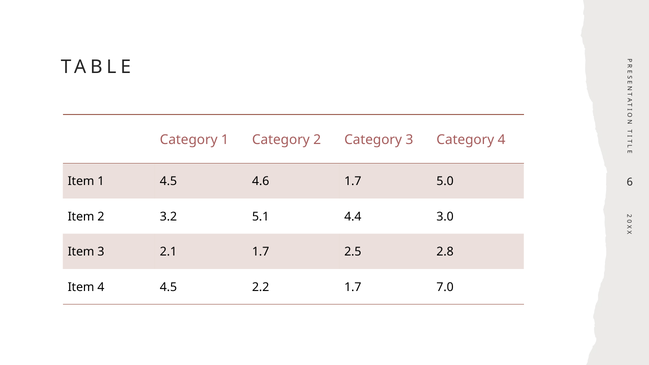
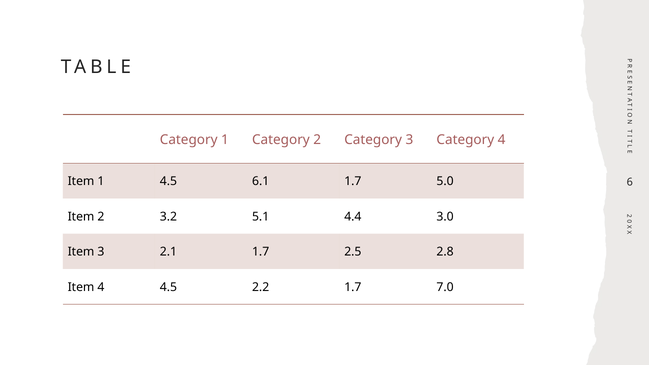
4.6: 4.6 -> 6.1 (261, 182)
